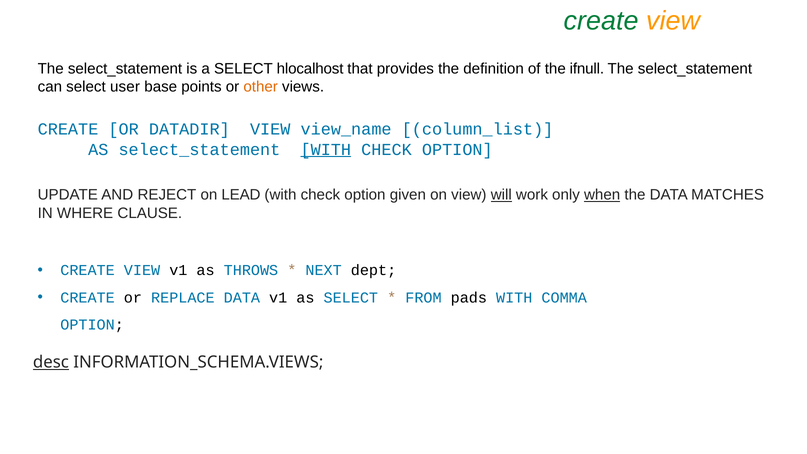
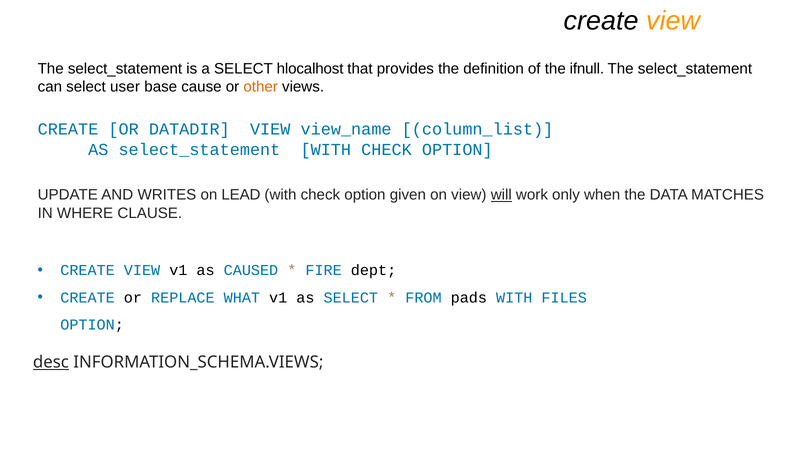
create colour: green -> black (601, 21)
points: points -> cause (201, 87)
WITH underline: present -> none (326, 149)
REJECT: REJECT -> WRITES (167, 195)
when underline: present -> none (602, 195)
THROWS: THROWS -> CAUSED (251, 270)
NEXT: NEXT -> FIRE (324, 270)
REPLACE DATA: DATA -> WHAT (242, 298)
COMMA: COMMA -> FILES (564, 298)
